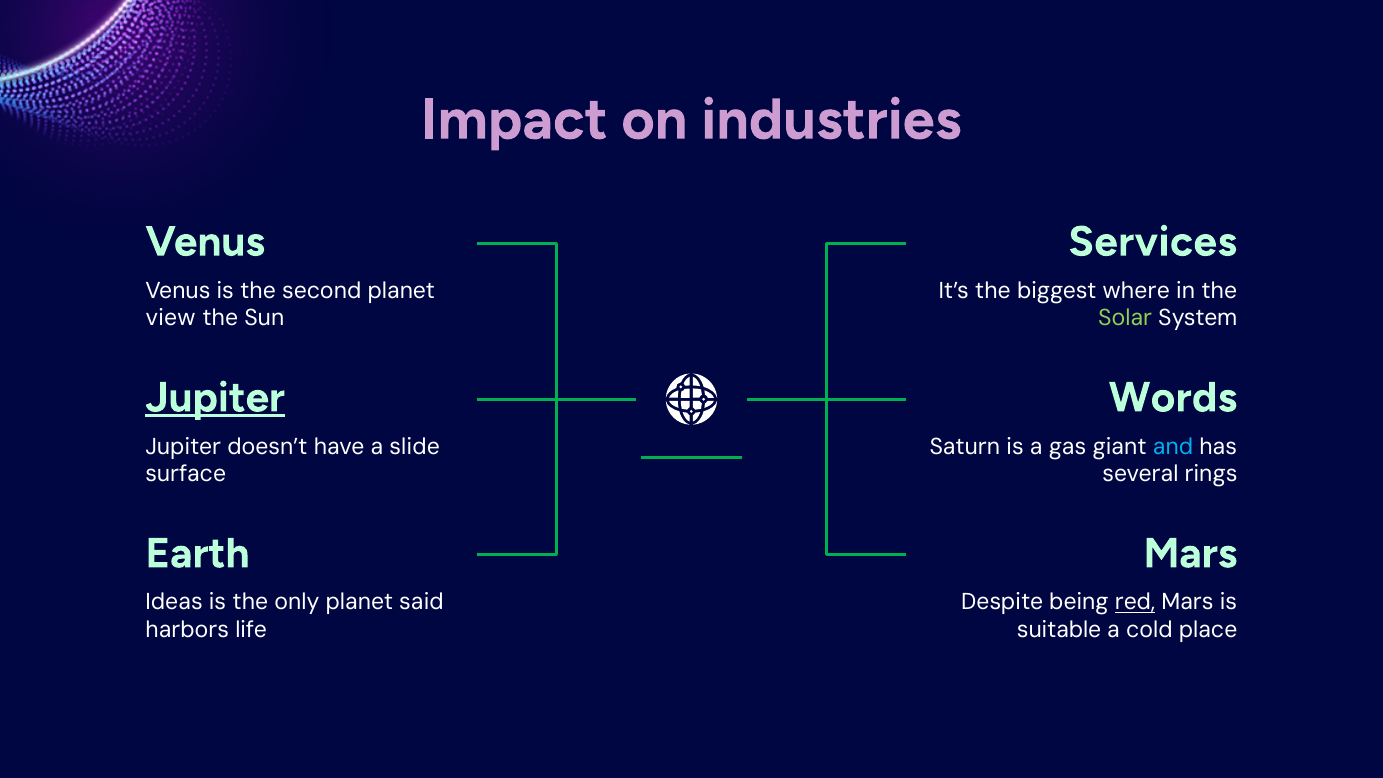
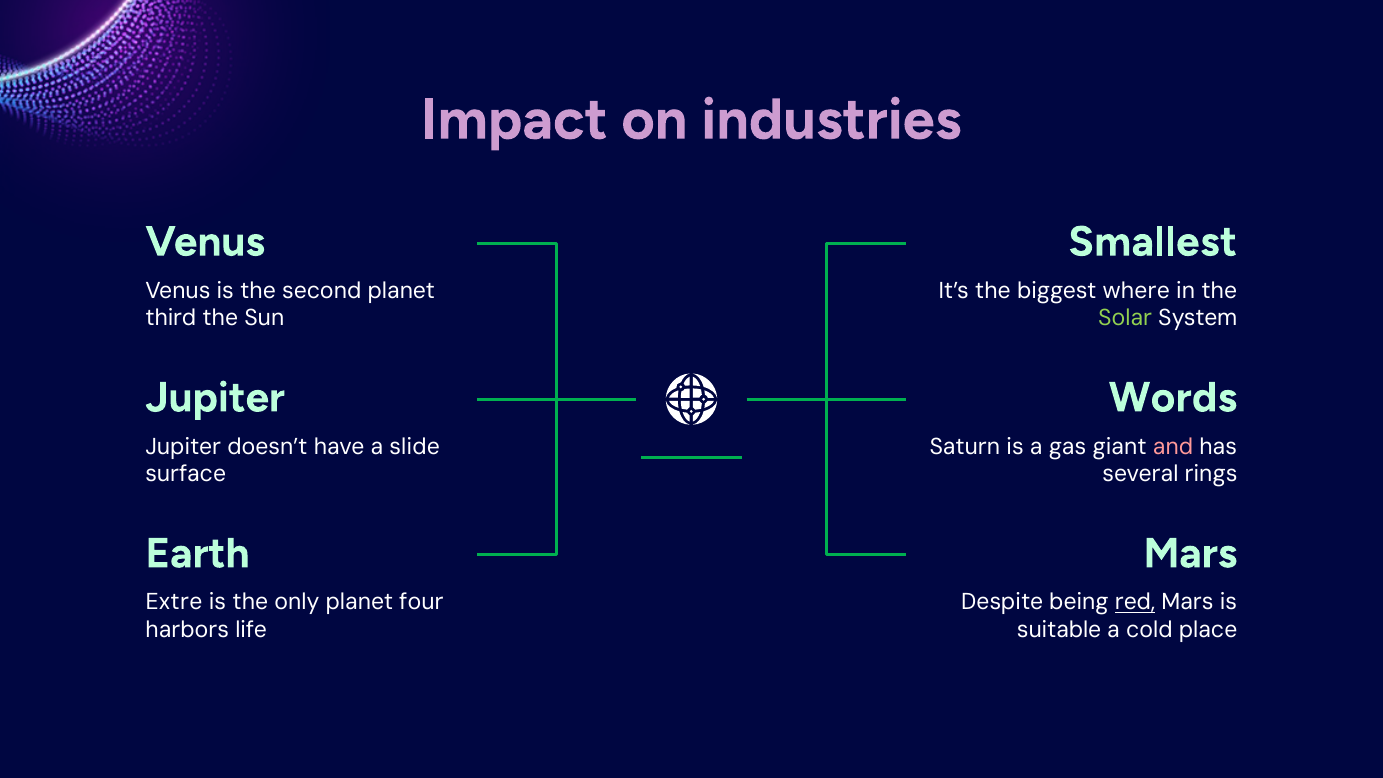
Services: Services -> Smallest (1153, 242)
view: view -> third (171, 318)
Jupiter underline: present -> none (215, 398)
and colour: light blue -> pink (1173, 446)
Ideas: Ideas -> Extre (174, 602)
said: said -> four (421, 602)
